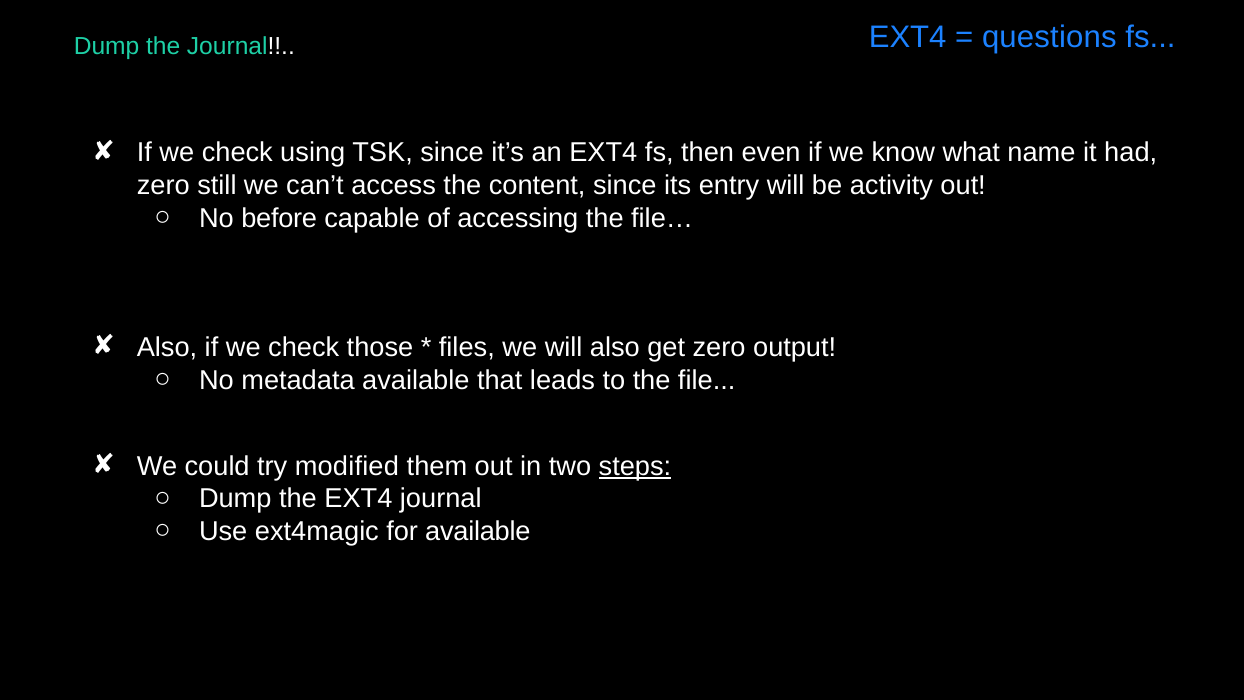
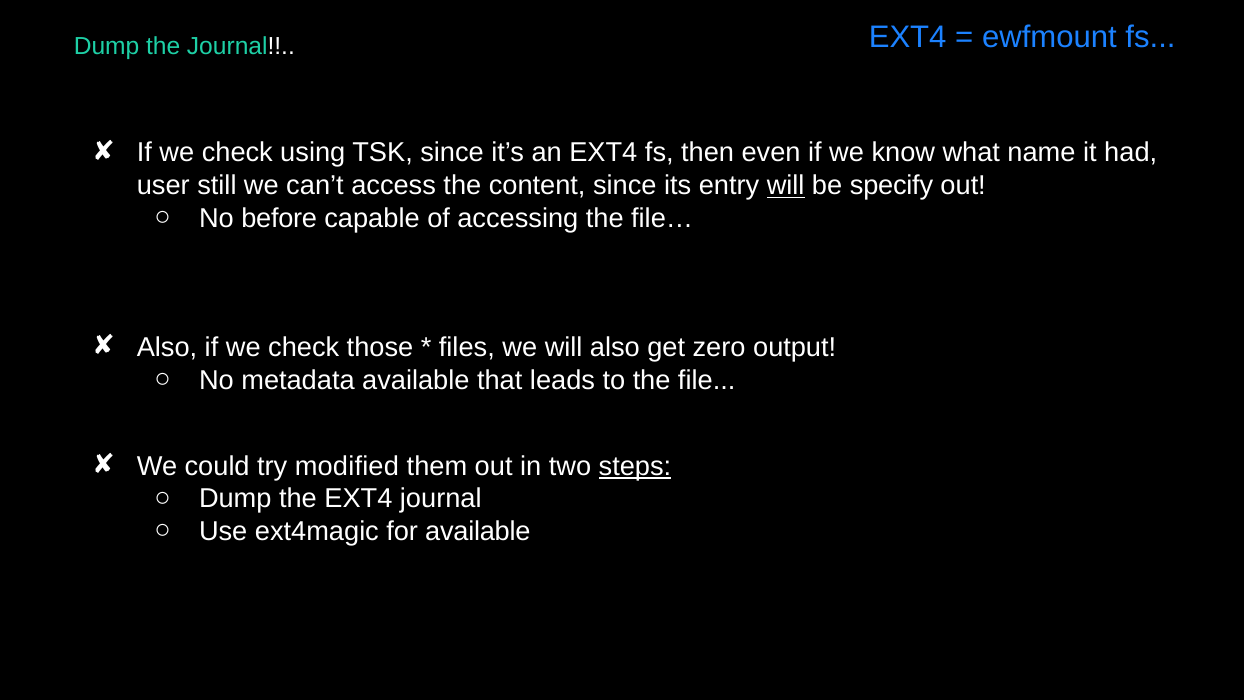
questions: questions -> ewfmount (1049, 37)
zero: zero -> user (163, 186)
will underline: none -> present (786, 186)
activity: activity -> specify (892, 186)
